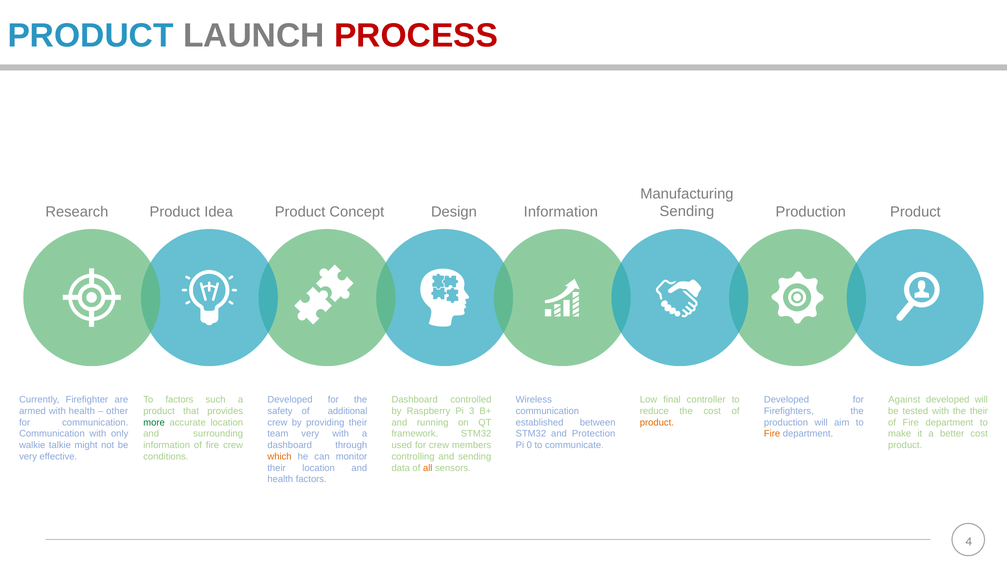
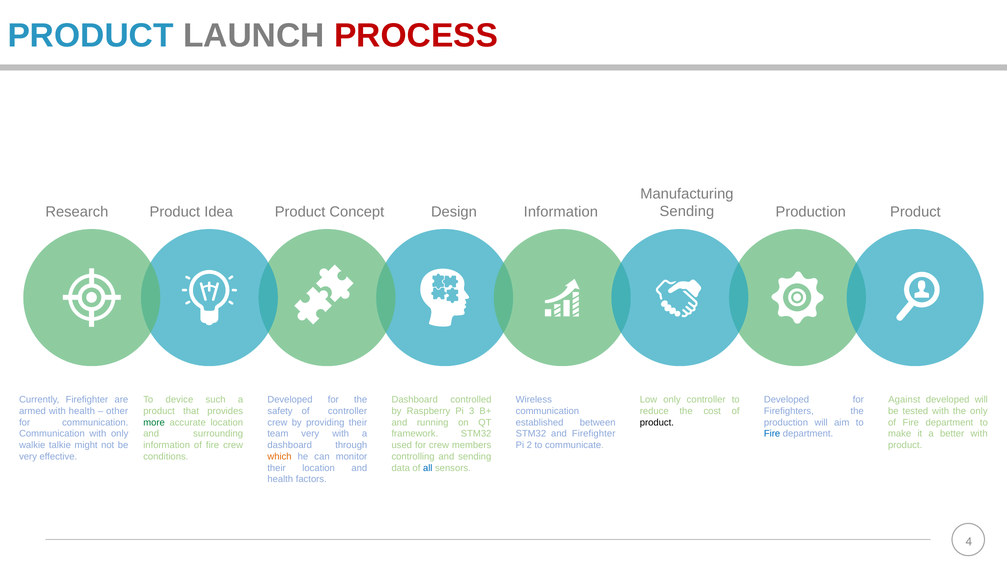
To factors: factors -> device (179, 399)
Low final: final -> only (672, 399)
of additional: additional -> controller (348, 411)
the their: their -> only (979, 411)
product colour: orange -> black (657, 422)
and Protection: Protection -> Firefighter (594, 433)
Fire colour: orange -> blue (772, 433)
better cost: cost -> with (979, 433)
0: 0 -> 2 (529, 445)
all colour: orange -> blue (428, 468)
